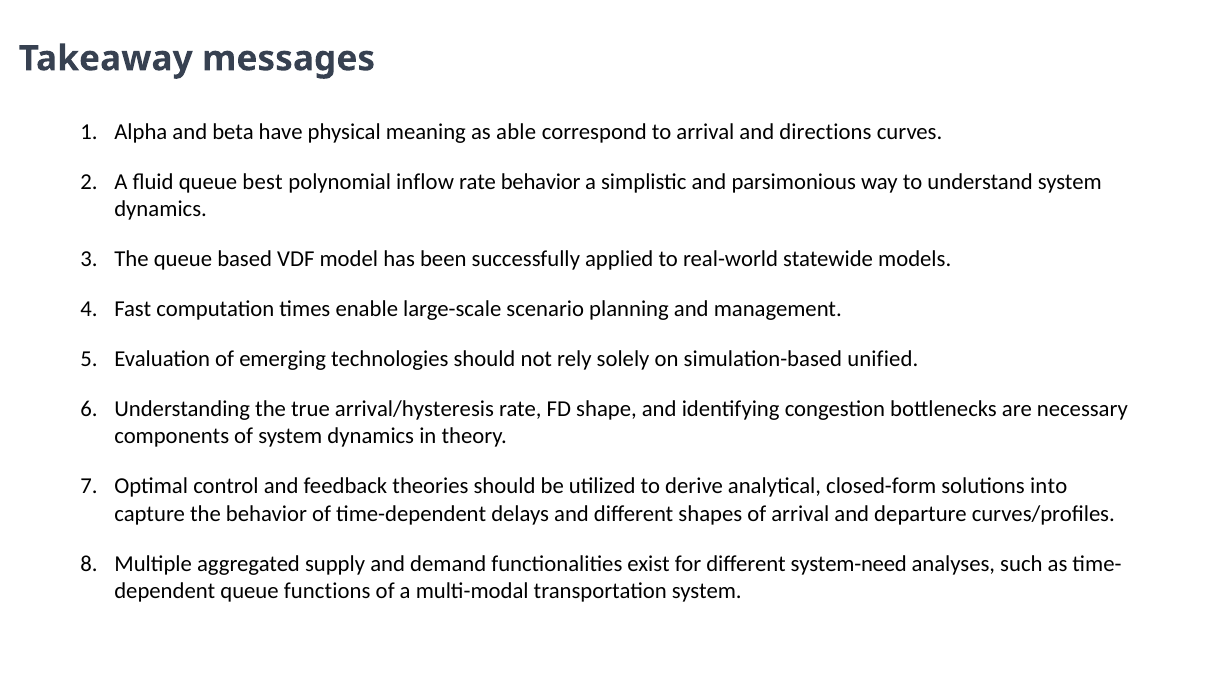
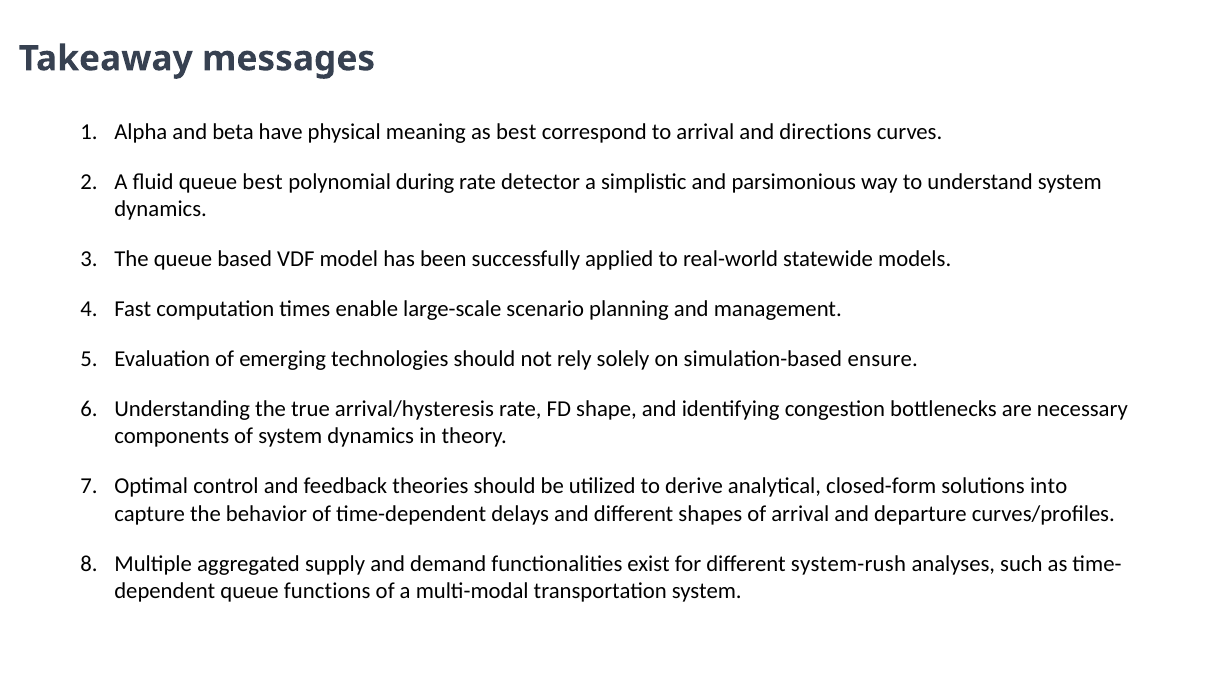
as able: able -> best (516, 132)
inflow: inflow -> during (425, 182)
rate behavior: behavior -> detector (541, 182)
unified: unified -> ensure (883, 359)
system-need: system-need -> system-rush (848, 564)
